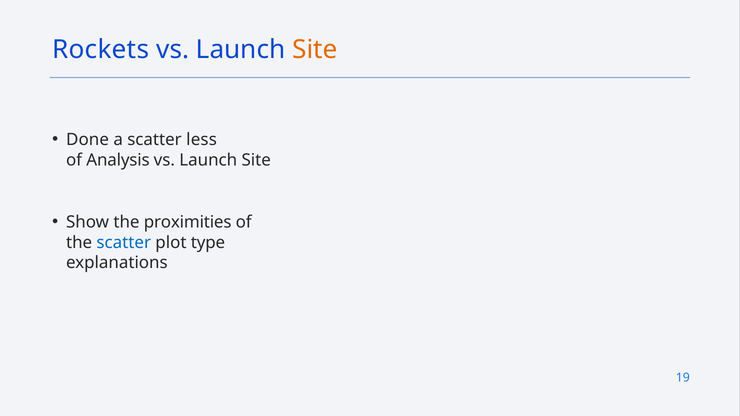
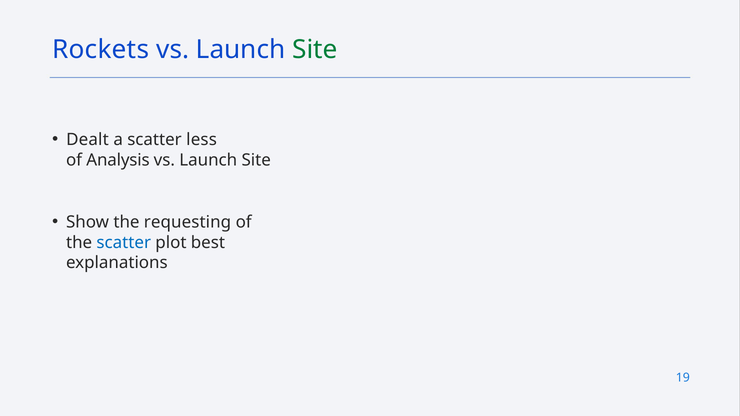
Site colour: orange -> green (315, 49)
Done: Done -> Dealt (87, 140)
proximities: proximities -> requesting (188, 222)
type: type -> best (208, 243)
